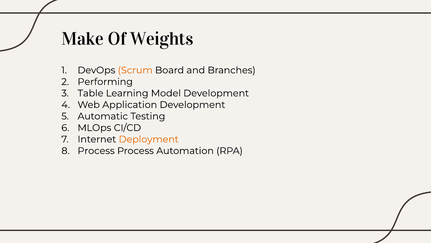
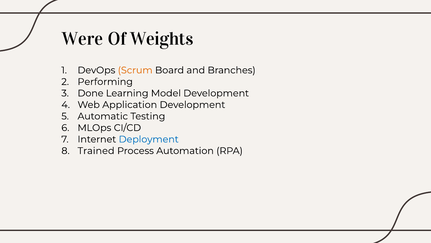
Make: Make -> Were (82, 39)
Table: Table -> Done (91, 93)
Deployment colour: orange -> blue (149, 139)
Process: Process -> Trained (96, 150)
